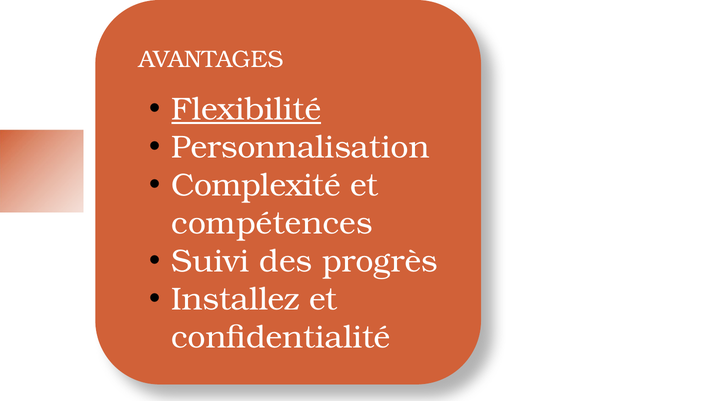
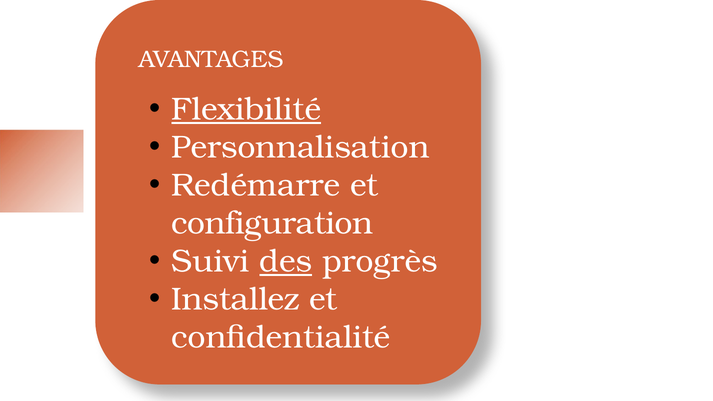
Complexité: Complexité -> Redémarre (256, 185)
compétences: compétences -> configuration (272, 223)
des underline: none -> present (286, 261)
